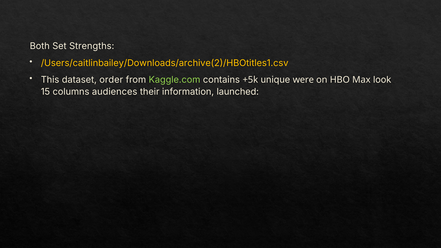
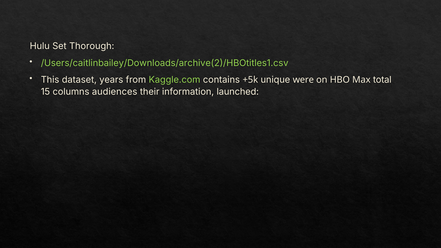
Both: Both -> Hulu (40, 46)
Strengths: Strengths -> Thorough (92, 46)
/Users/caitlinbailey/Downloads/archive(2)/HBOtitles1.csv colour: yellow -> light green (165, 63)
order: order -> years (111, 80)
look: look -> total (382, 80)
